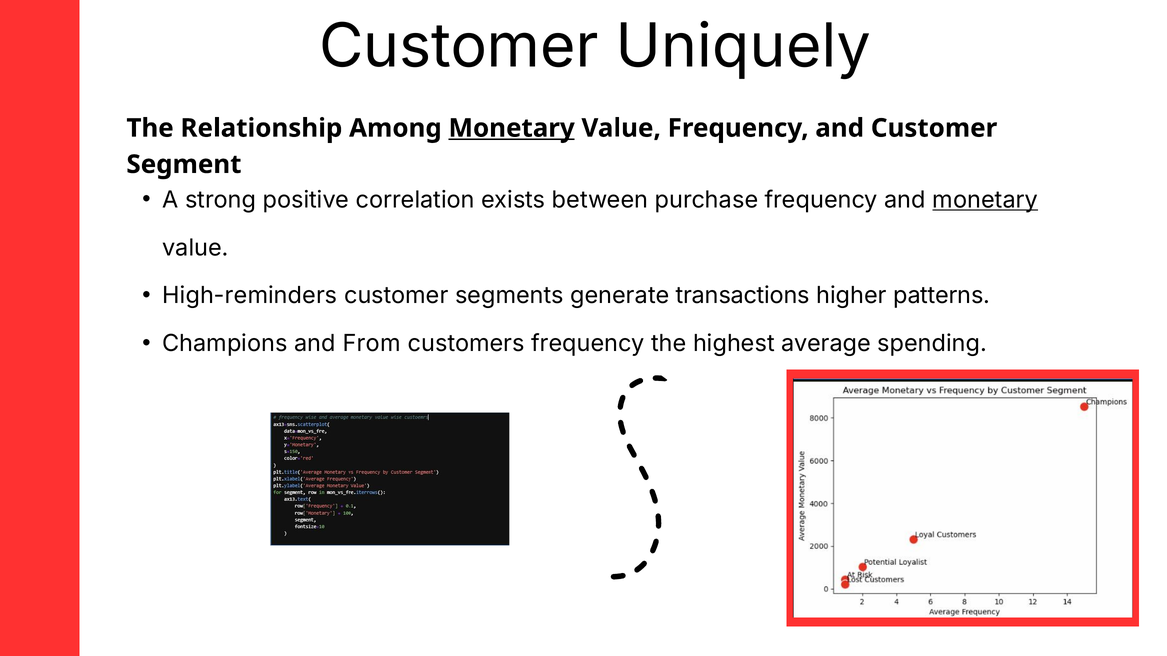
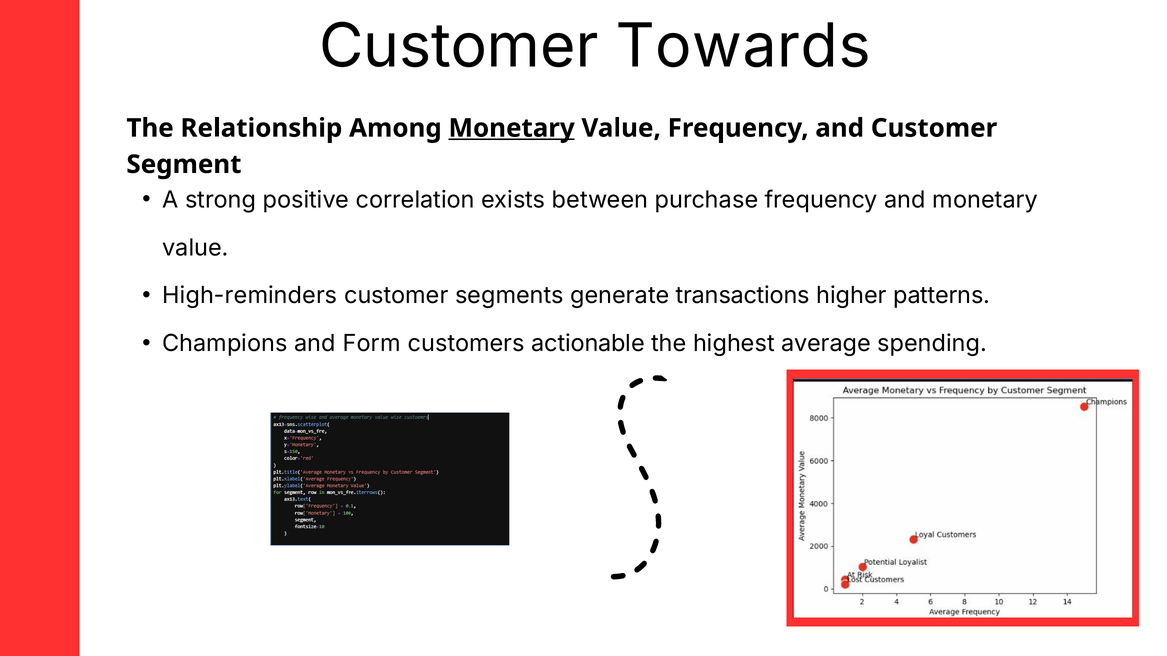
Uniquely: Uniquely -> Towards (743, 47)
monetary underline: present -> none (985, 200)
From: From -> Form (372, 344)
customers frequency: frequency -> actionable (588, 344)
